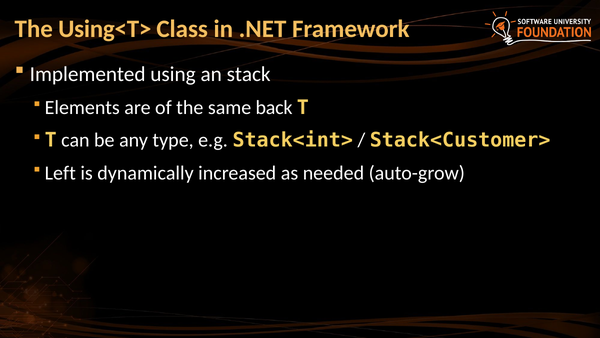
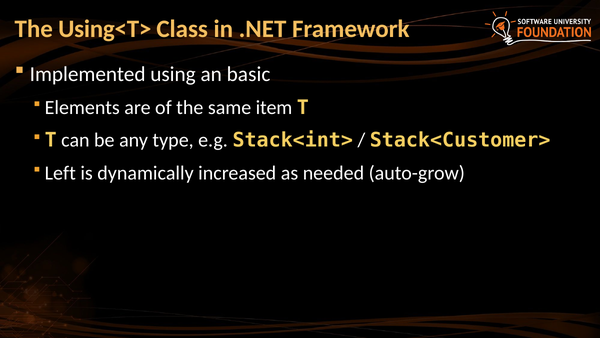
stack: stack -> basic (249, 74)
back: back -> item (274, 107)
